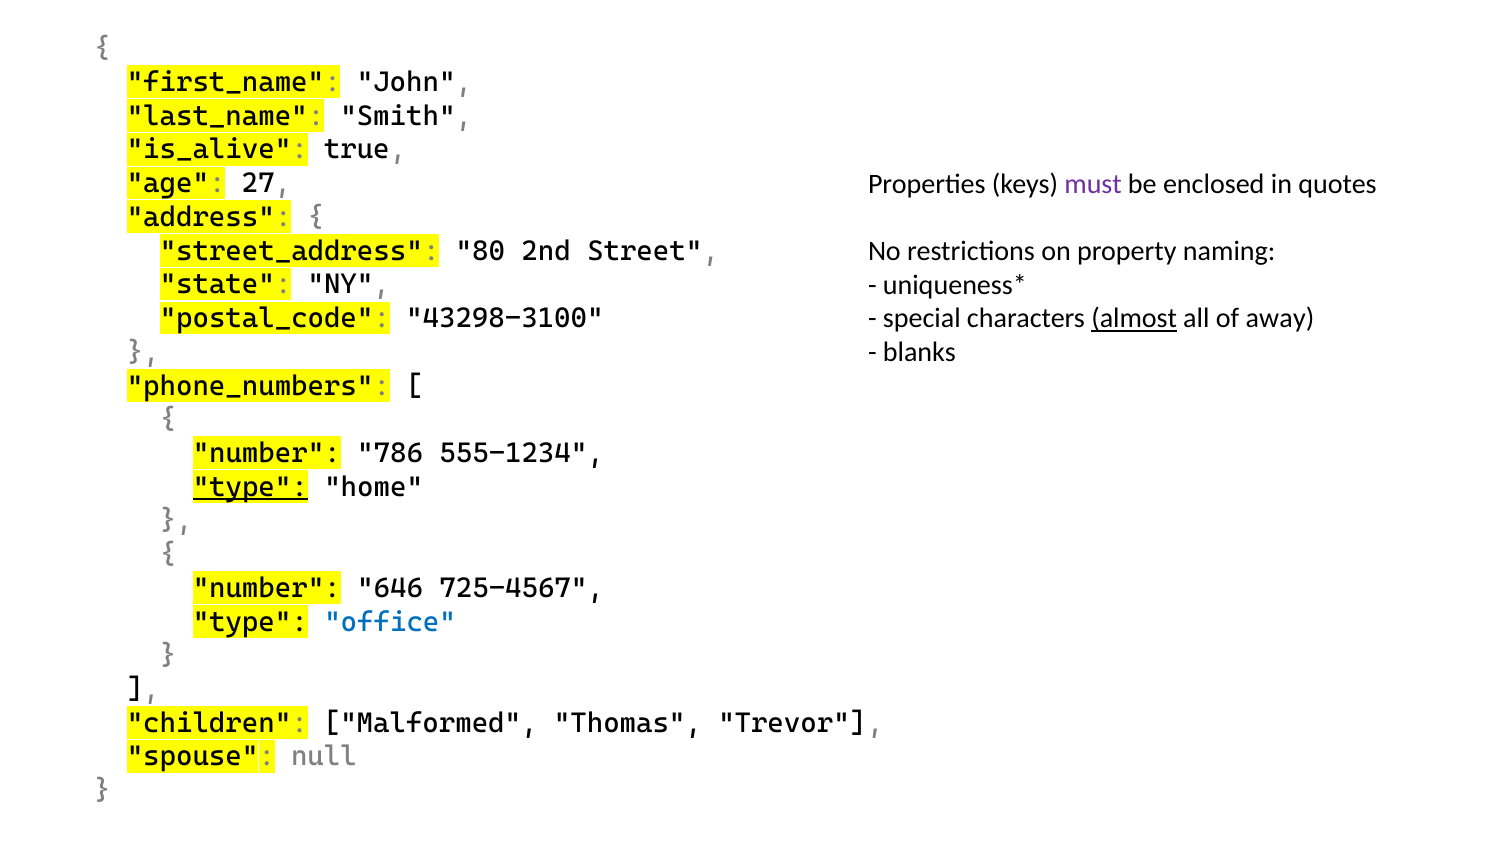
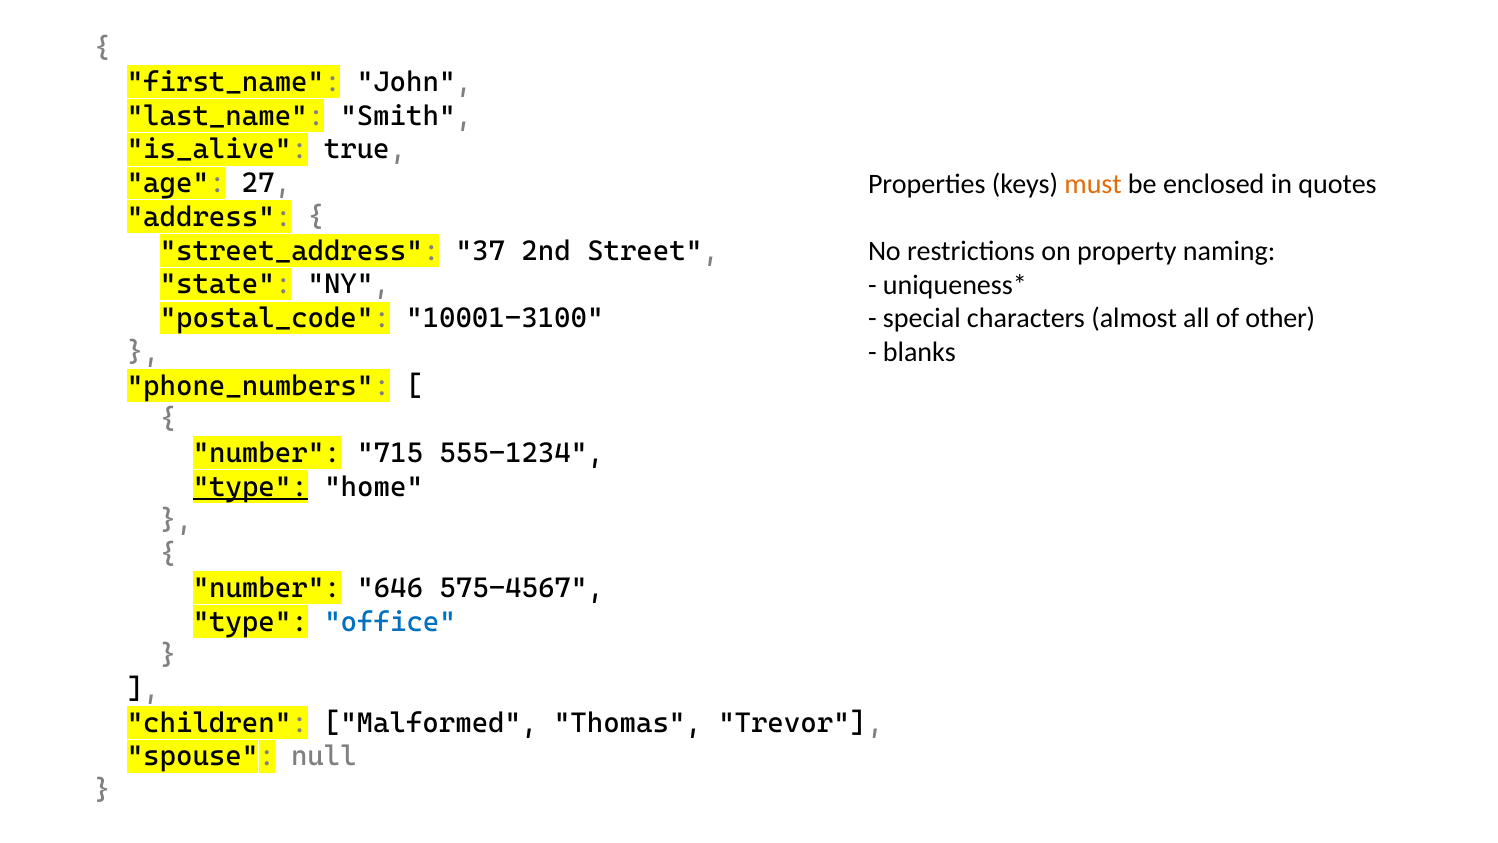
must colour: purple -> orange (1093, 184)
80: 80 -> 37 (480, 251)
43298-3100: 43298-3100 -> 10001-3100 (505, 318)
almost underline: present -> none (1134, 318)
away: away -> other (1280, 318)
786: 786 -> 715 (390, 453)
725-4567: 725-4567 -> 575-4567 (522, 588)
